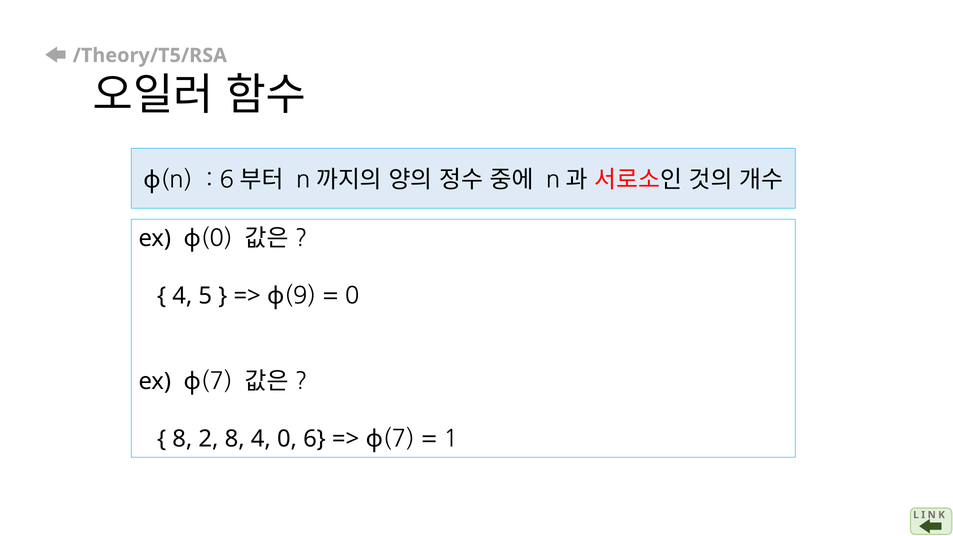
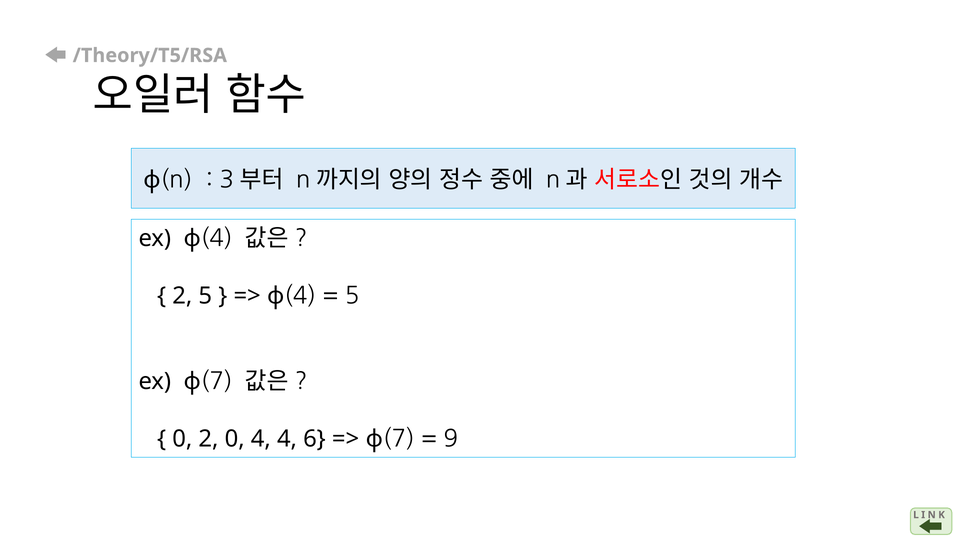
6: 6 -> 3 (227, 180)
ex 0: 0 -> 4 (217, 239)
4: 4 -> 2 (182, 296)
9: 9 -> 4 (300, 296)
0: 0 -> 5 (352, 296)
8: 8 -> 0 (182, 439)
2 8: 8 -> 0 (235, 439)
4 0: 0 -> 4 (287, 439)
1: 1 -> 9 (451, 439)
